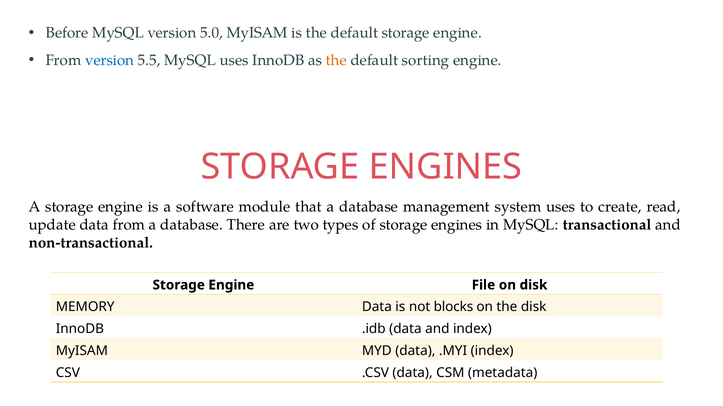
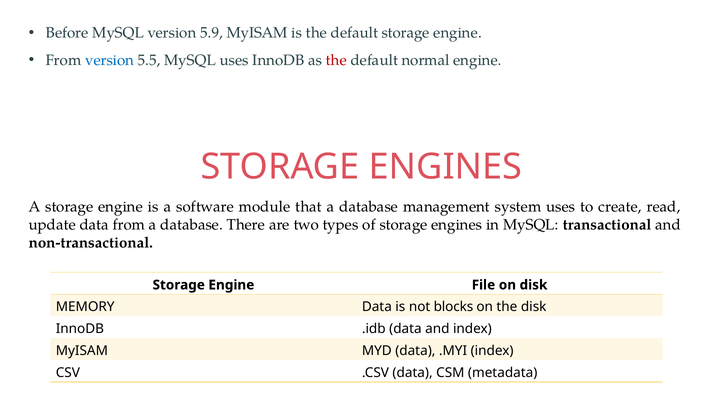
5.0: 5.0 -> 5.9 (212, 33)
the colour: orange -> red (336, 60)
sorting: sorting -> normal (426, 60)
